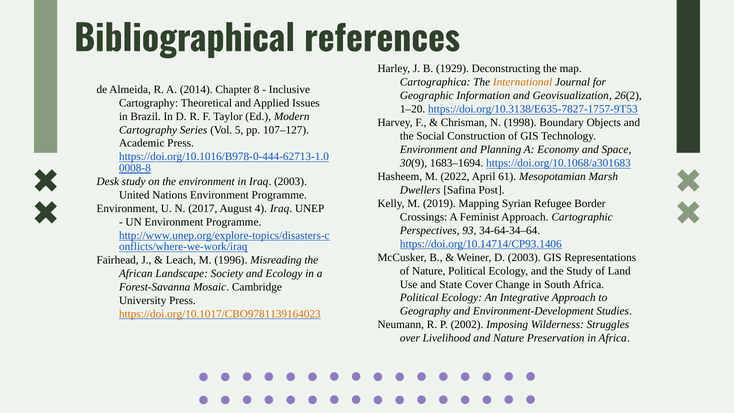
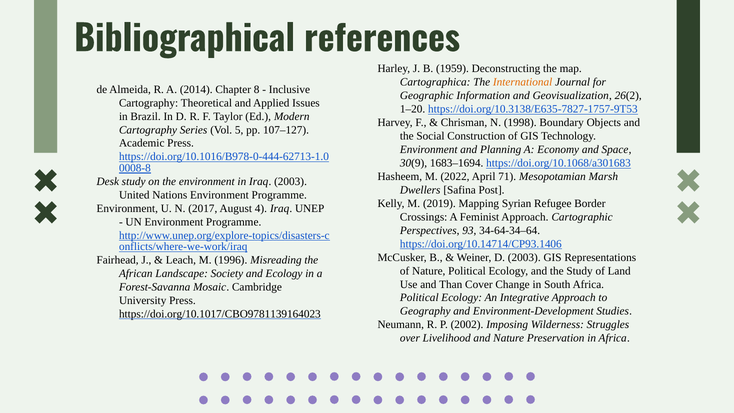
1929: 1929 -> 1959 (452, 69)
61: 61 -> 71 (507, 177)
State: State -> Than (451, 284)
https://doi.org/10.1017/CBO9781139164023 colour: orange -> black (220, 314)
